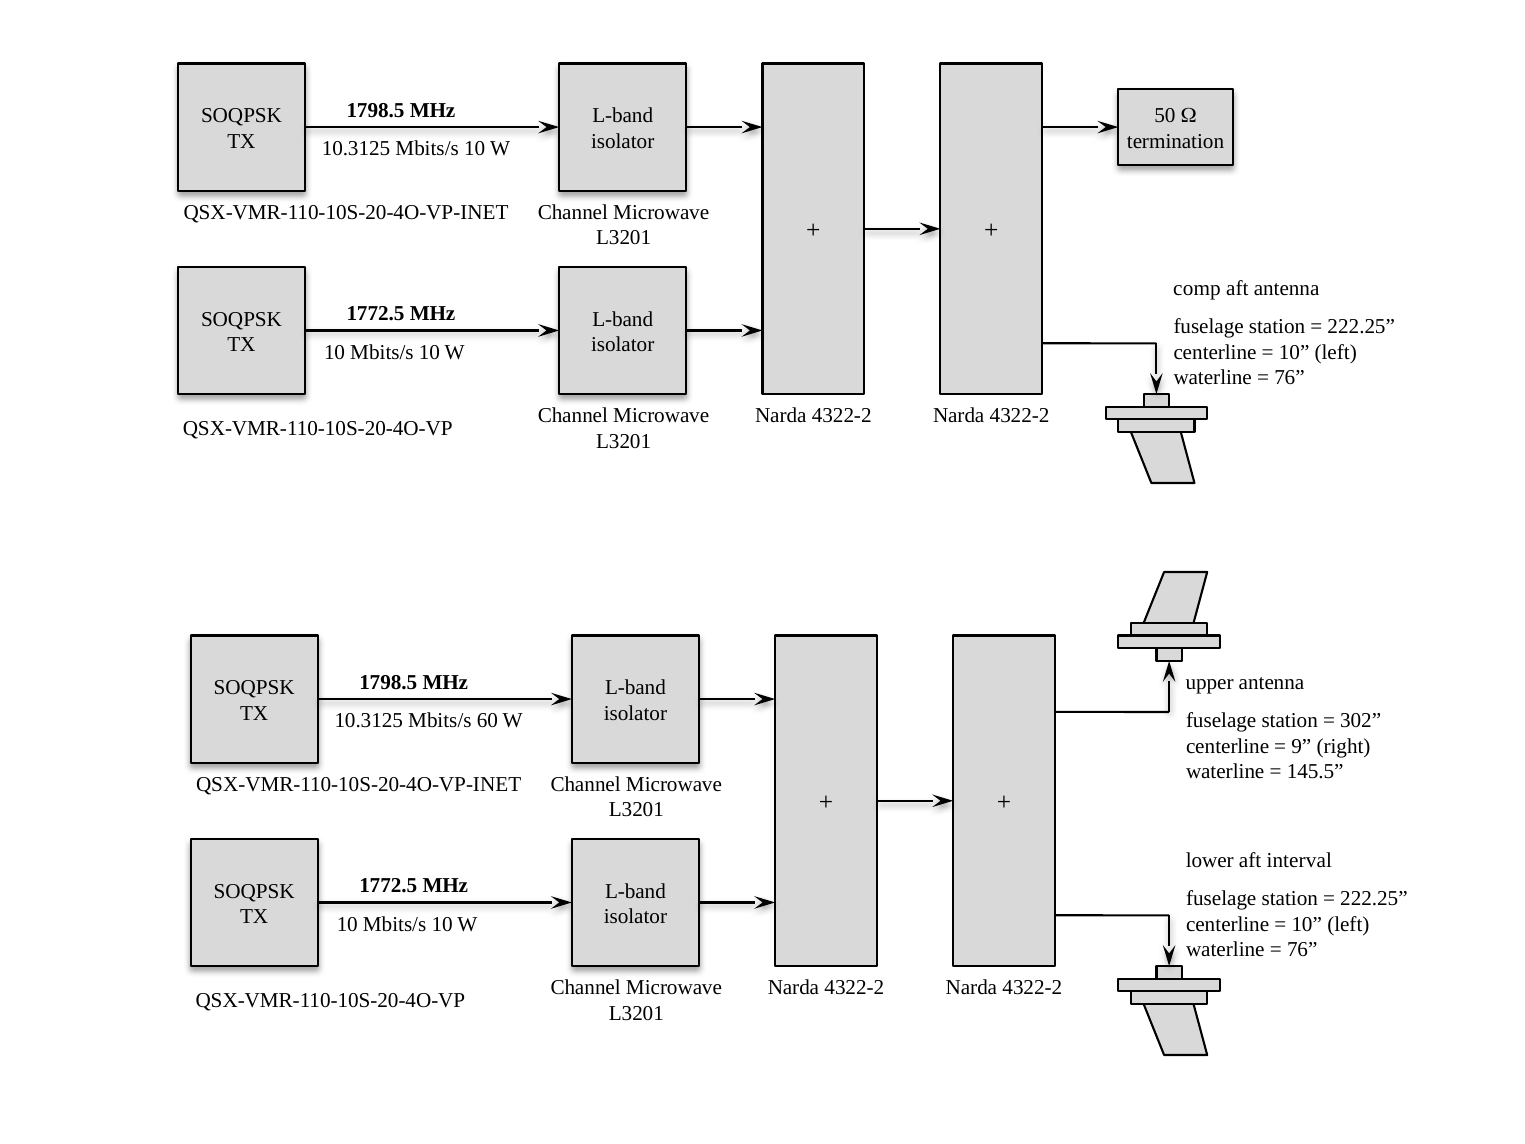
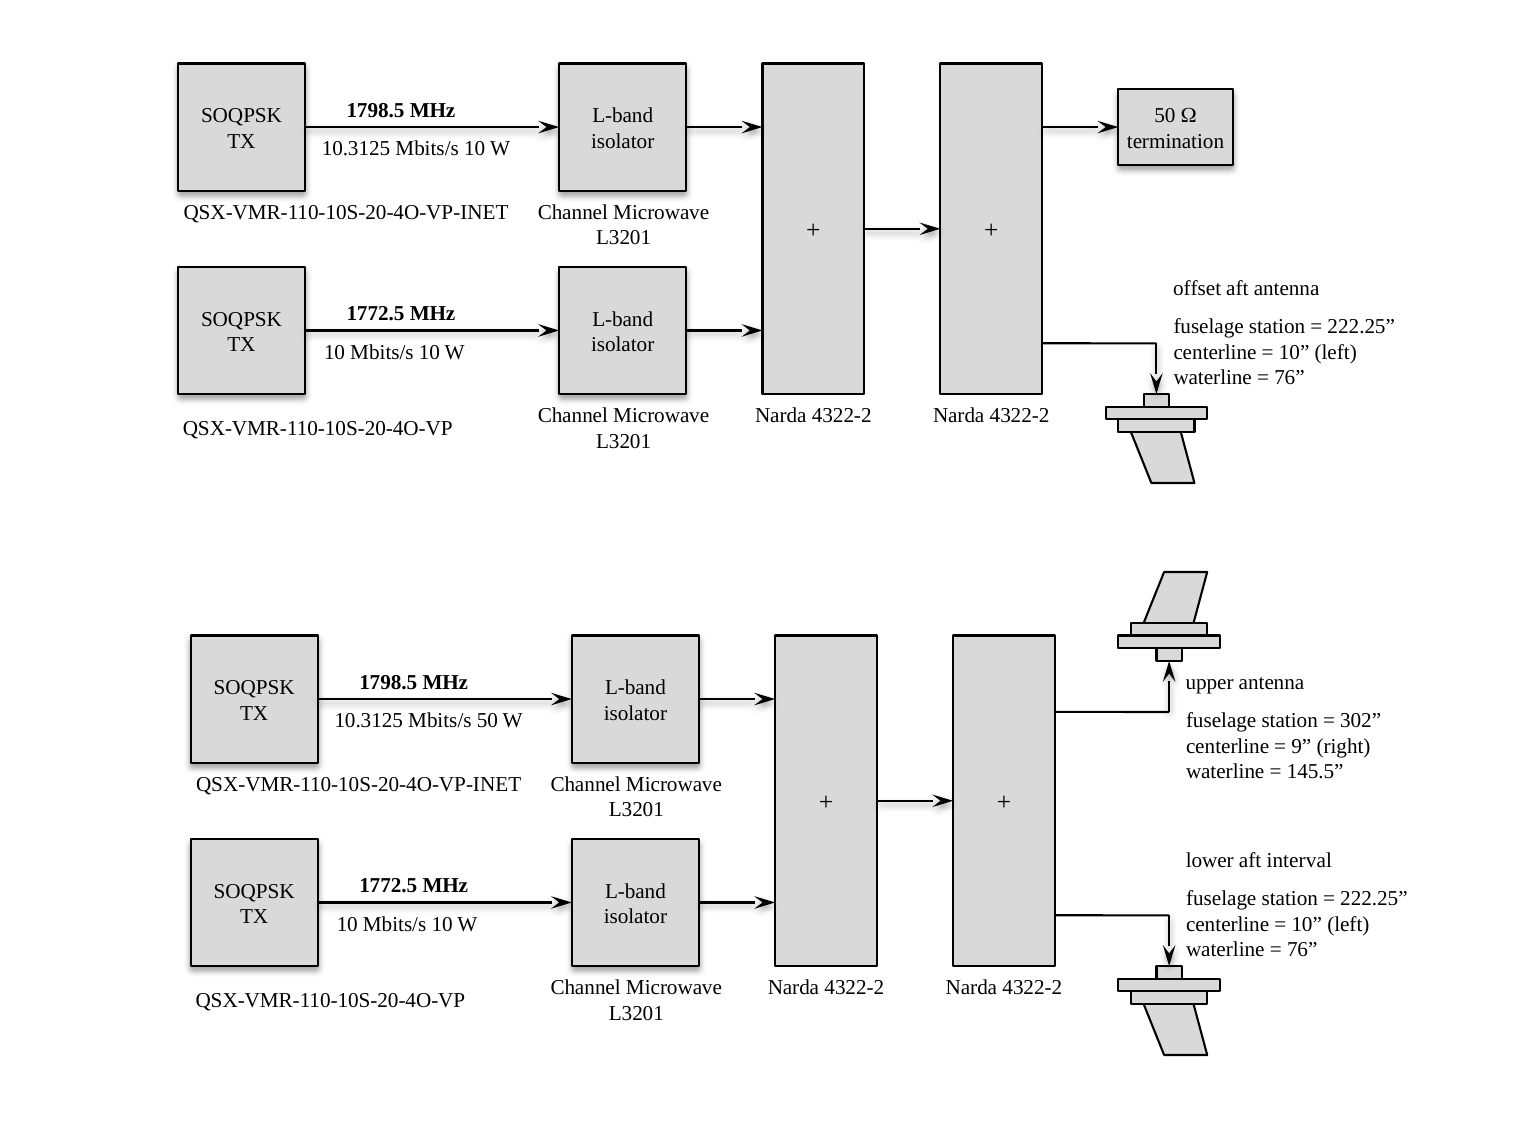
comp: comp -> offset (1197, 289)
Mbits/s 60: 60 -> 50 (487, 721)
